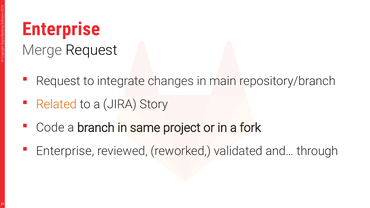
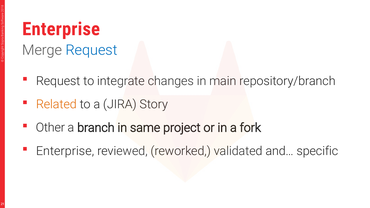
Request colour: black -> blue (91, 50)
Code: Code -> Other (50, 128)
through: through -> specific (317, 151)
